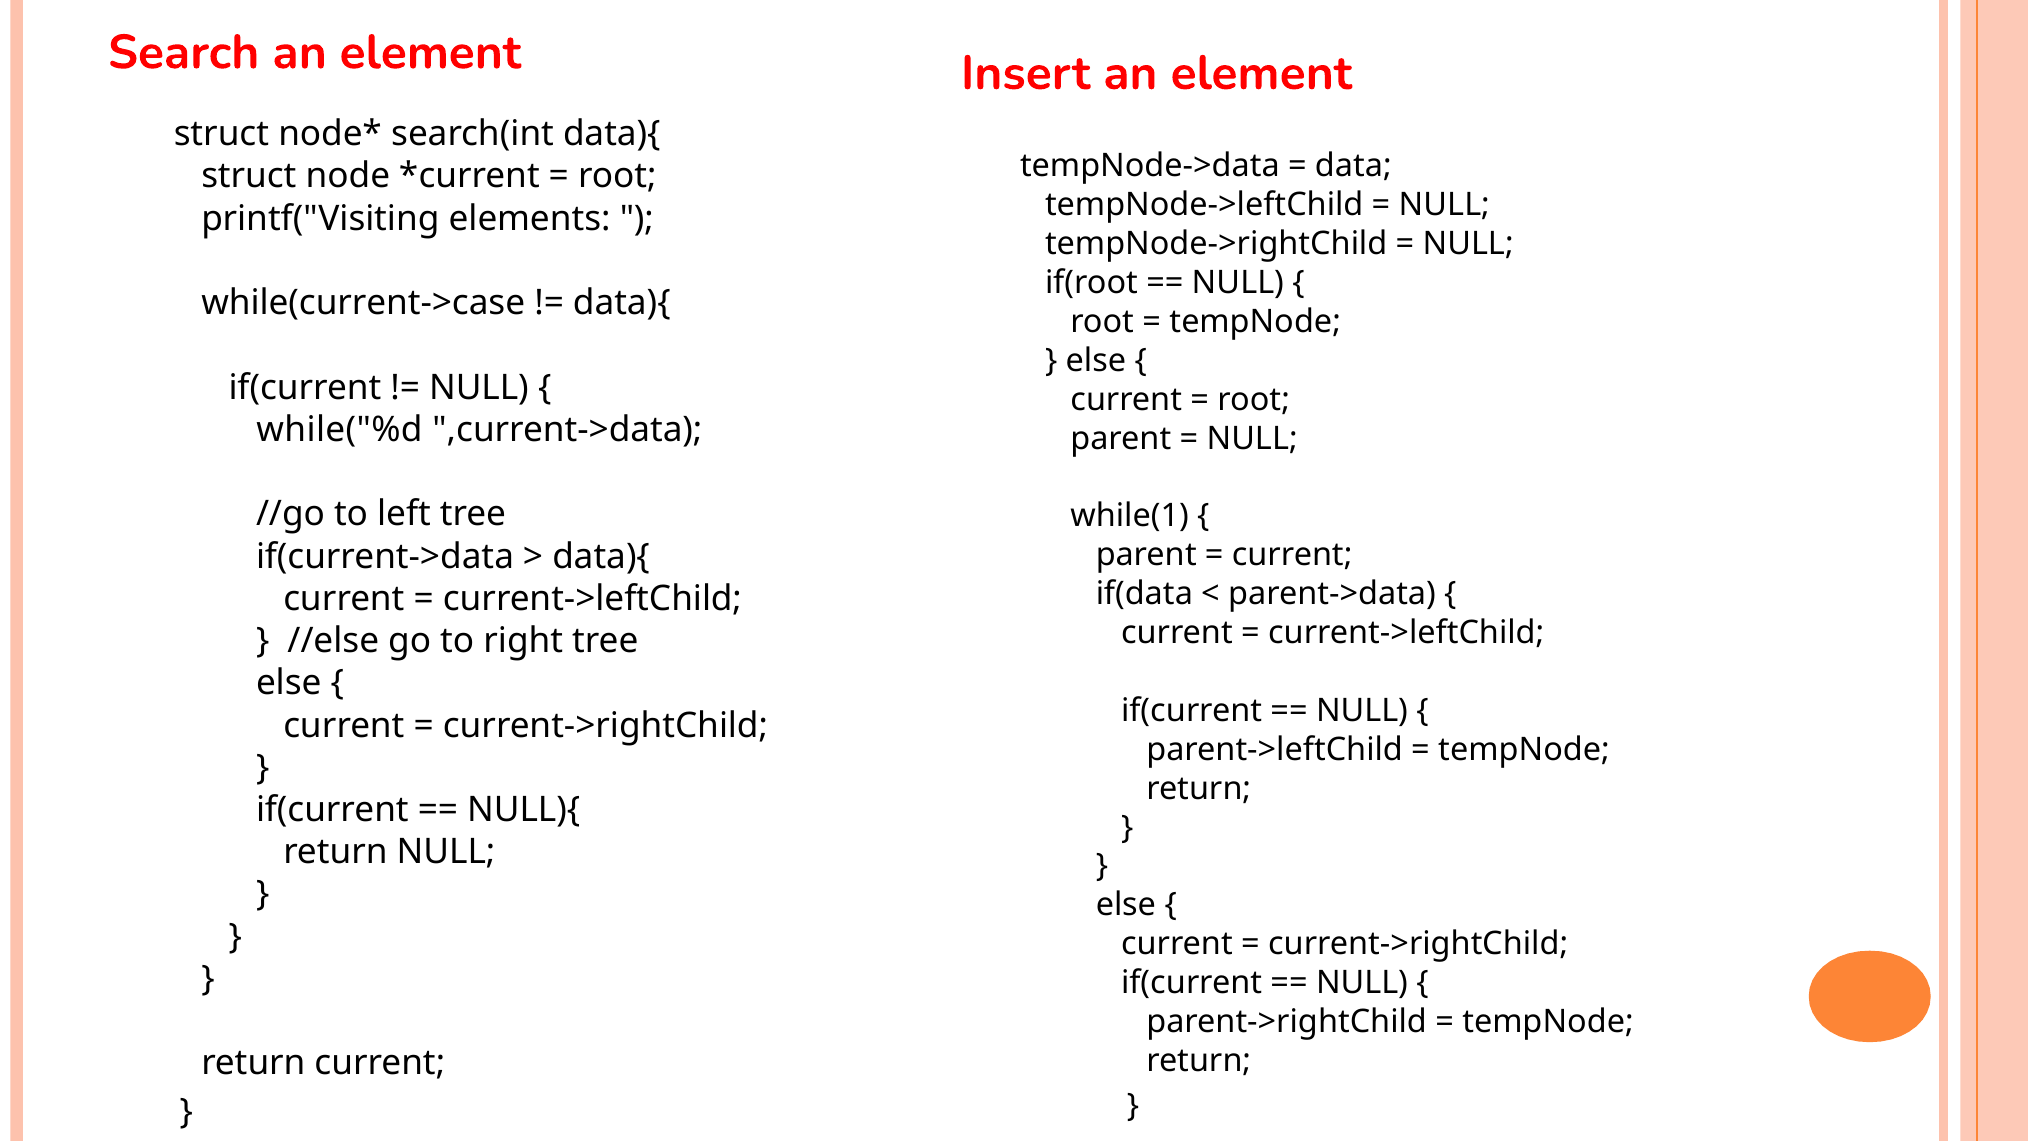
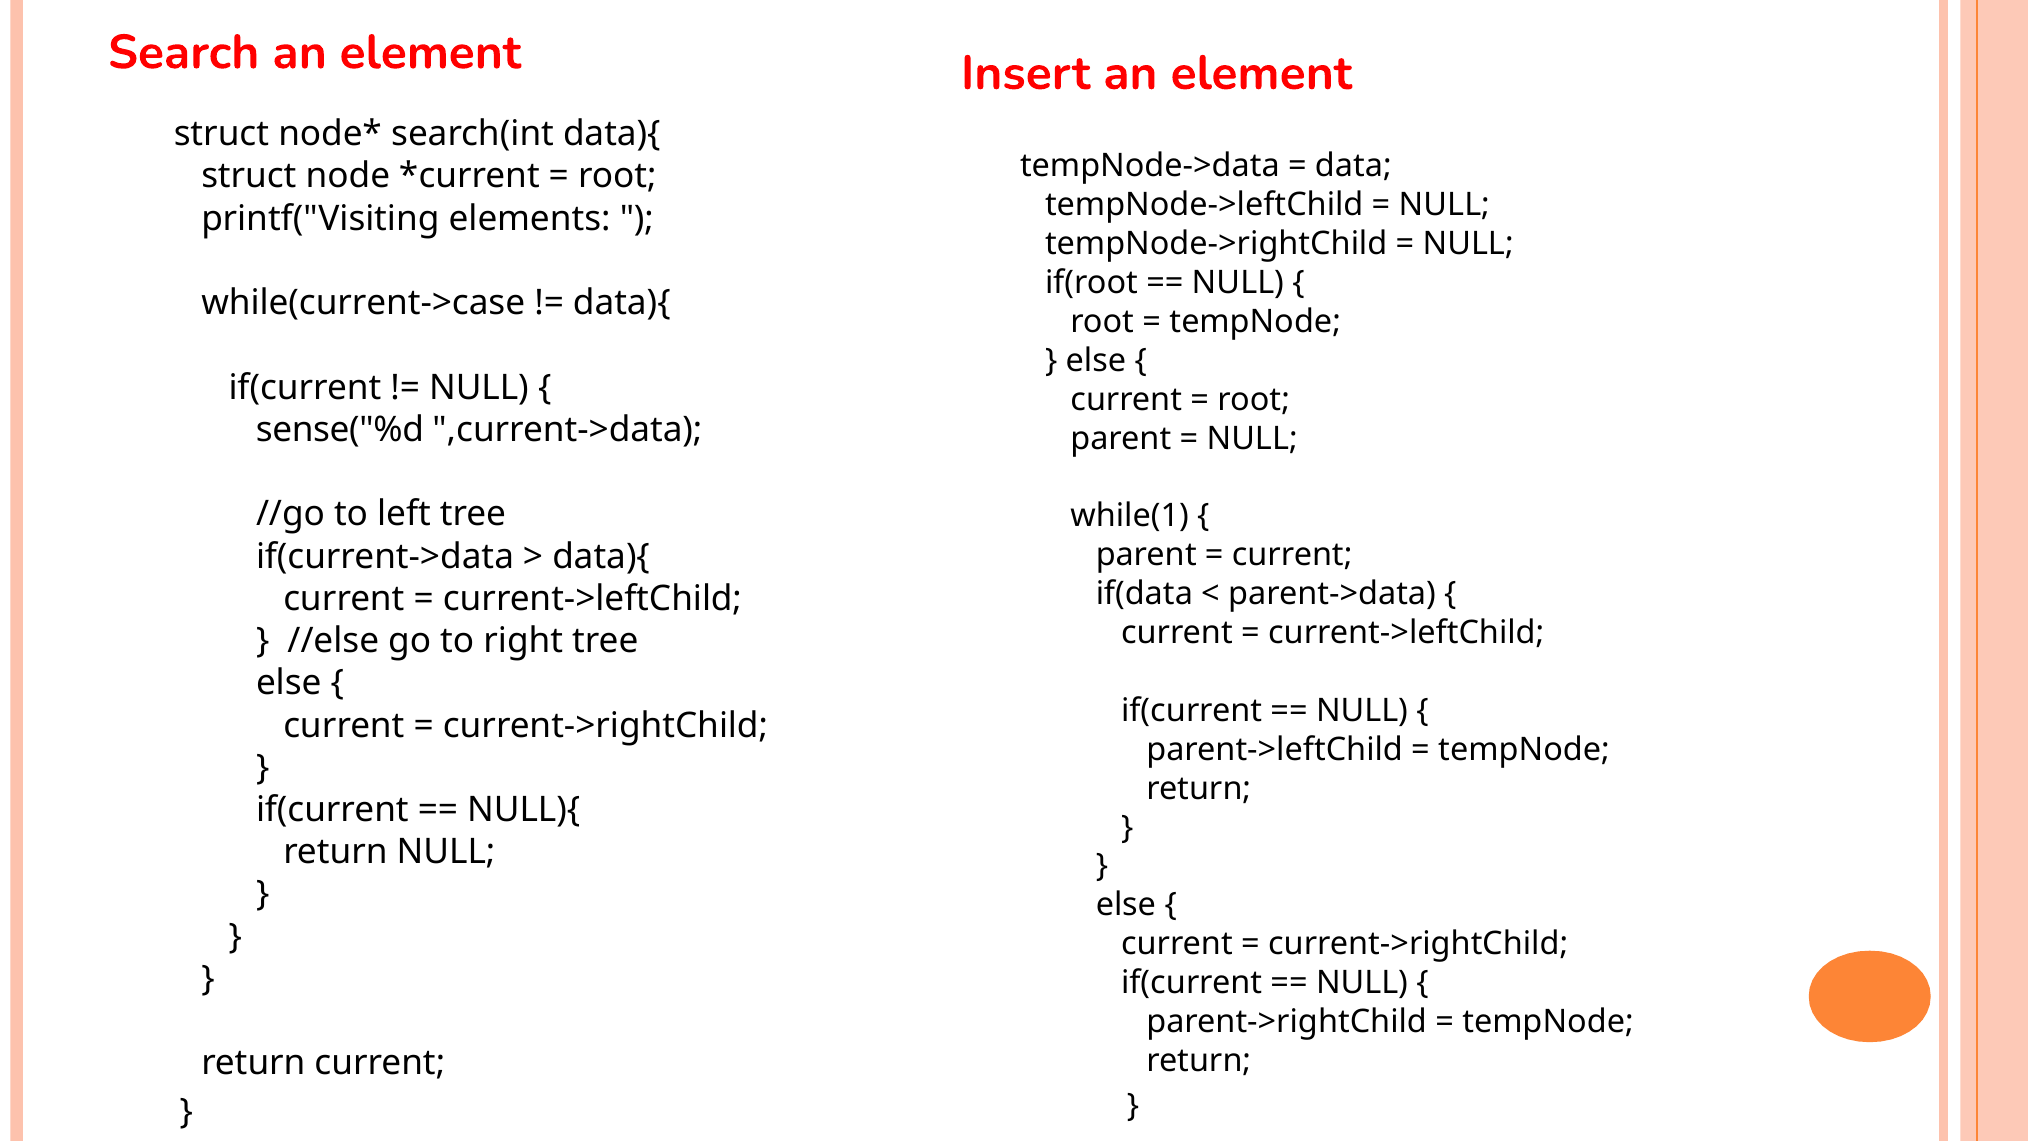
while("%d: while("%d -> sense("%d (340, 430)
